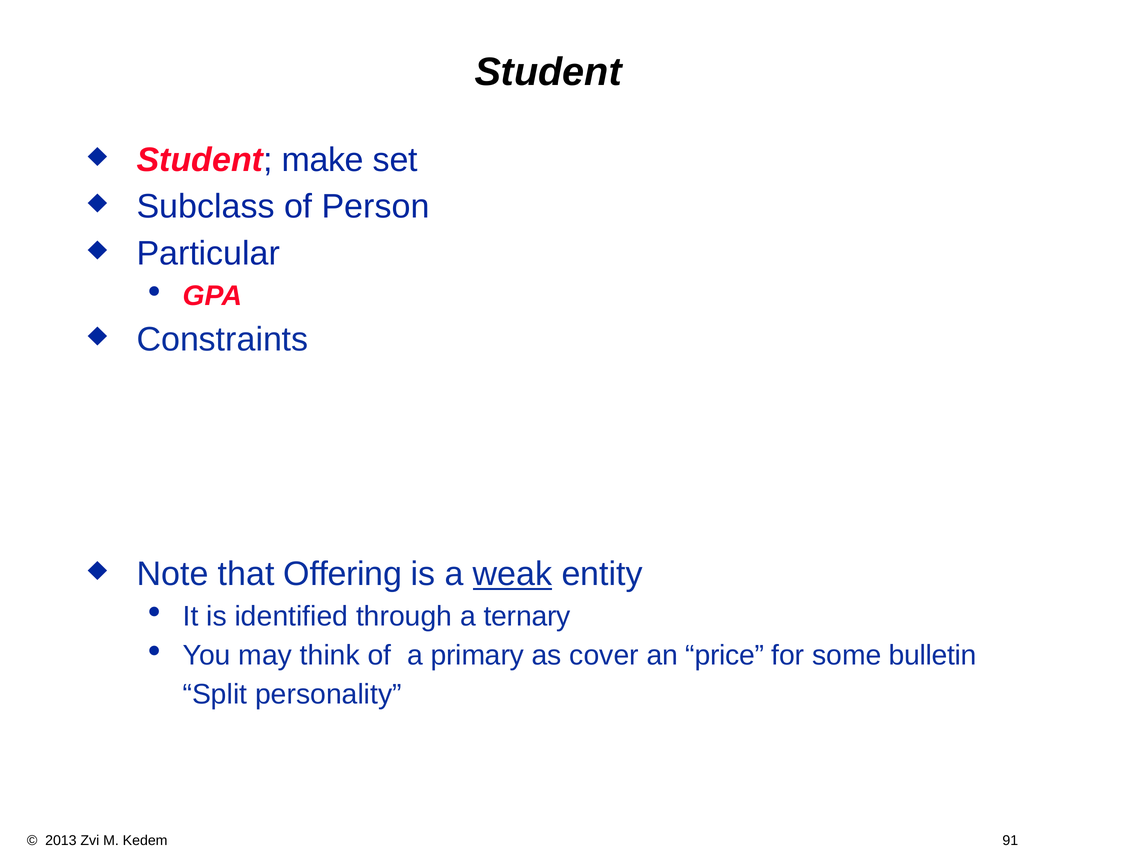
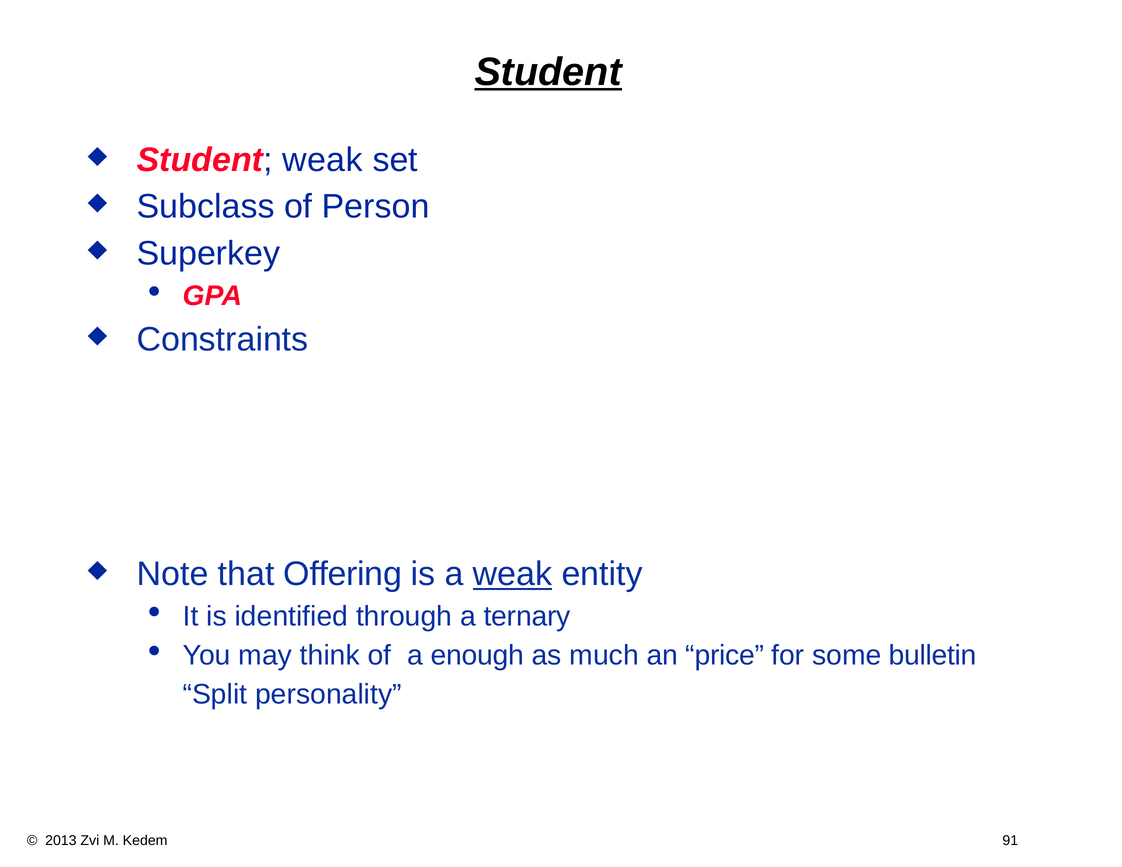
Student underline: none -> present (548, 72)
Student make: make -> weak (322, 160)
Particular: Particular -> Superkey (208, 254)
primary: primary -> enough (477, 655)
cover: cover -> much (604, 655)
